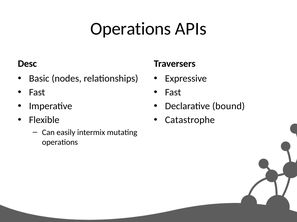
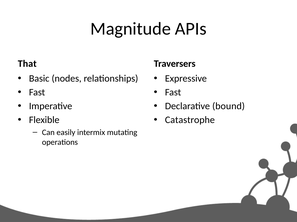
Operations: Operations -> Magnitude (131, 29)
Desc: Desc -> That (27, 64)
